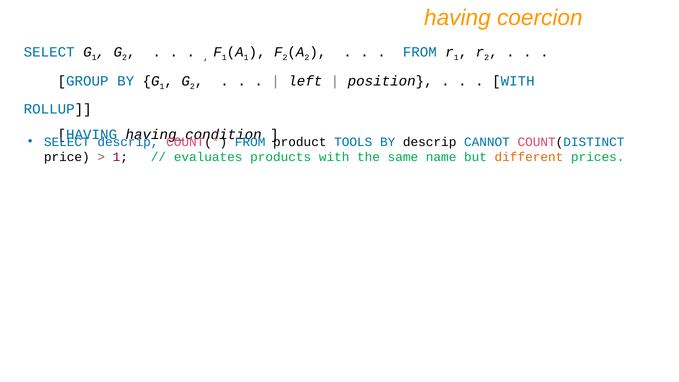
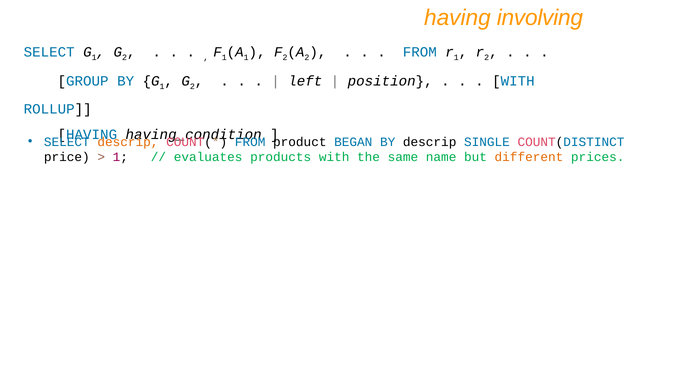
coercion: coercion -> involving (540, 18)
descrip colour: blue -> orange (128, 142)
TOOLS: TOOLS -> BEGAN (353, 142)
CANNOT: CANNOT -> SINGLE (487, 142)
